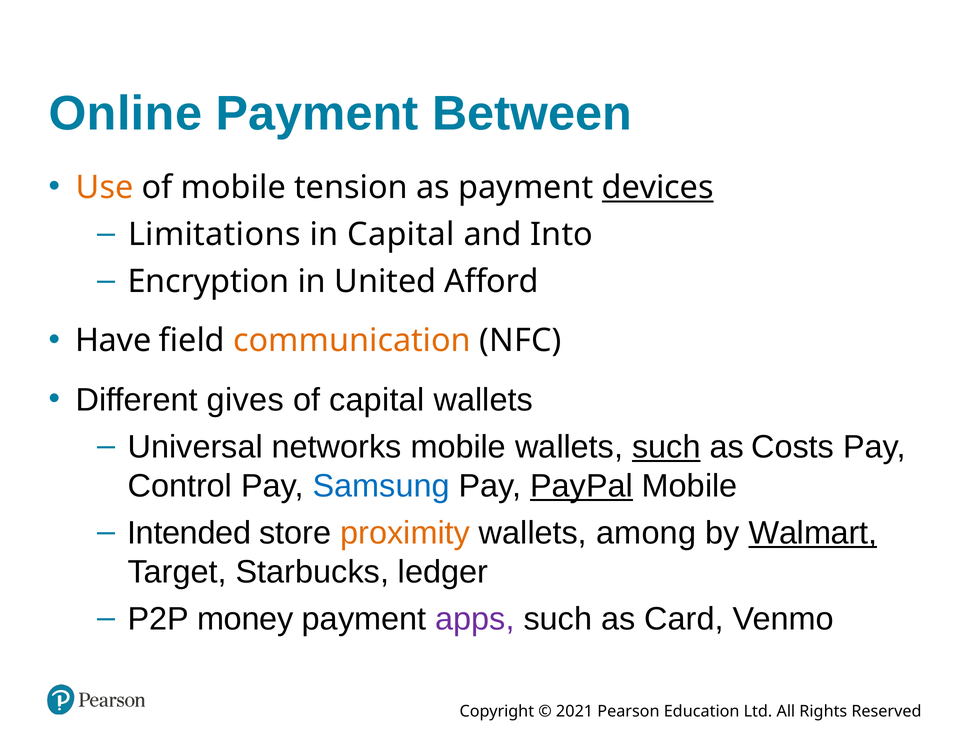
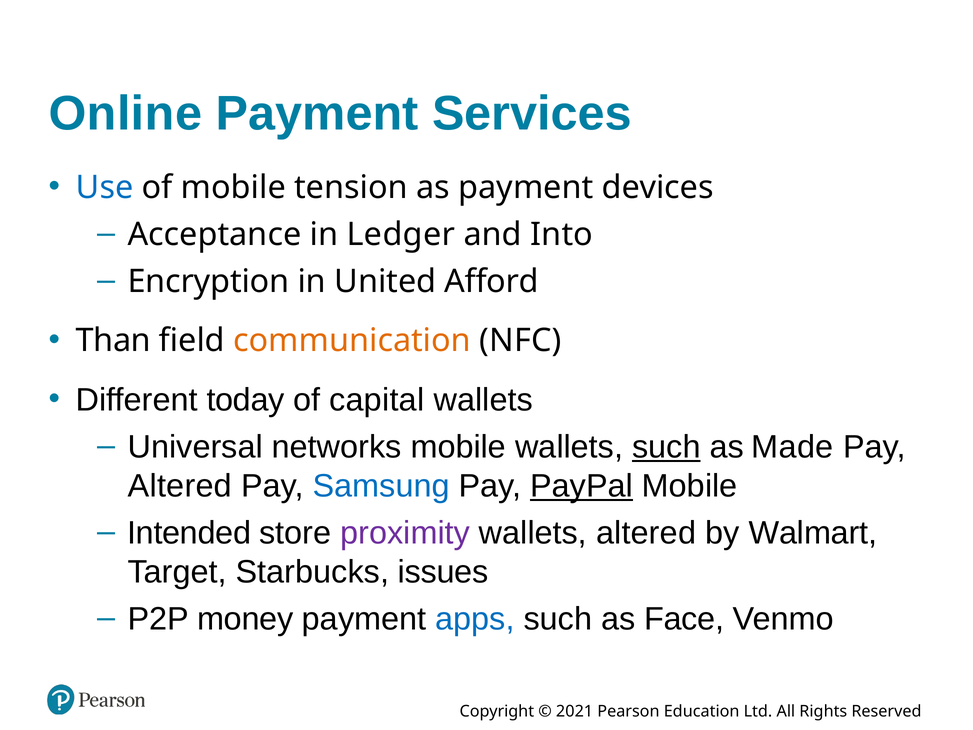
Between: Between -> Services (532, 114)
Use colour: orange -> blue (105, 187)
devices underline: present -> none (658, 187)
Limitations: Limitations -> Acceptance (214, 234)
in Capital: Capital -> Ledger (401, 234)
Have: Have -> Than (113, 341)
gives: gives -> today (246, 400)
Costs: Costs -> Made (792, 447)
Control: Control -> Altered (180, 486)
proximity colour: orange -> purple (405, 533)
wallets among: among -> altered (646, 533)
Walmart underline: present -> none (813, 533)
ledger: ledger -> issues (443, 572)
apps colour: purple -> blue (475, 619)
Card: Card -> Face (684, 619)
